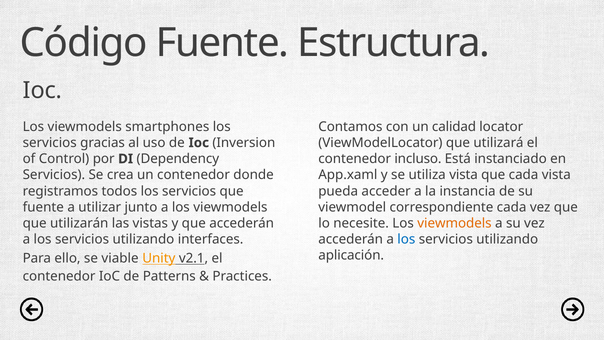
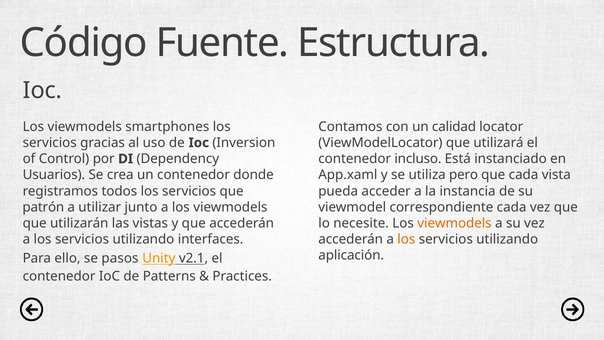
Servicios: Servicios -> Usuarios (54, 175)
utiliza vista: vista -> pero (464, 175)
fuente: fuente -> patrón (43, 207)
los colour: blue -> orange (406, 239)
viable: viable -> pasos (120, 258)
